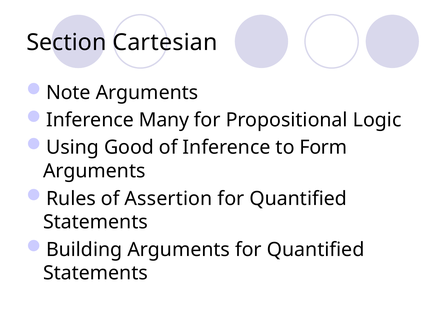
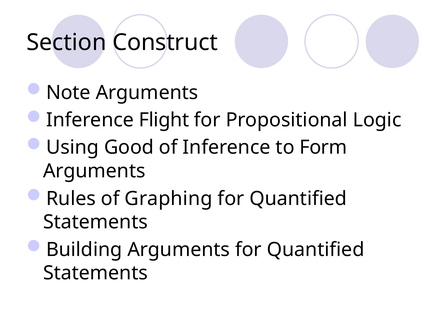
Cartesian: Cartesian -> Construct (165, 42)
Many: Many -> Flight (164, 120)
Assertion: Assertion -> Graphing (169, 198)
